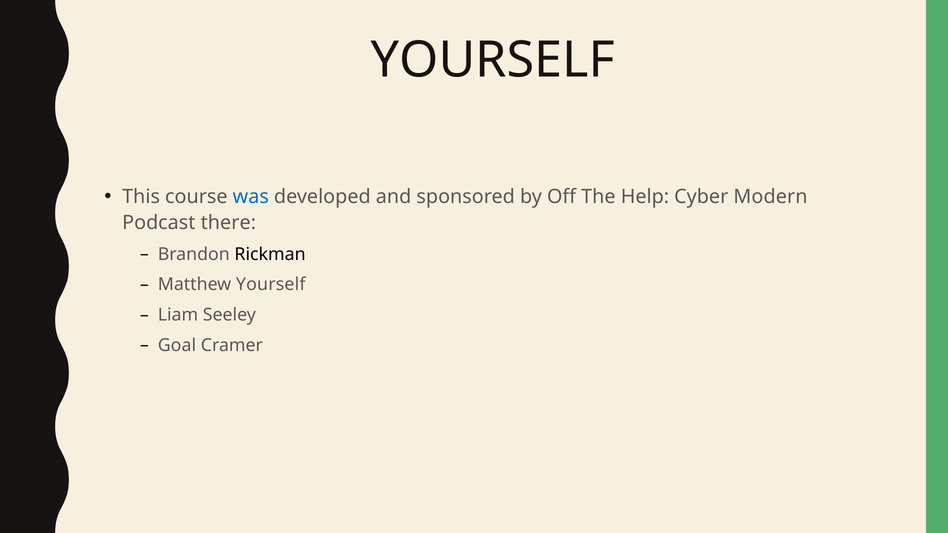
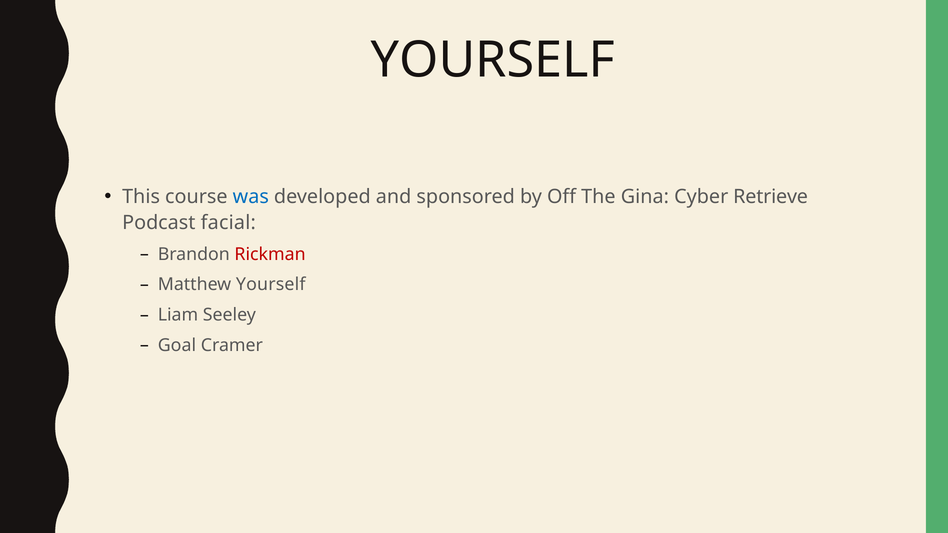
Help: Help -> Gina (645, 197)
Modern: Modern -> Retrieve (771, 197)
there: there -> facial (228, 223)
Rickman colour: black -> red (270, 254)
